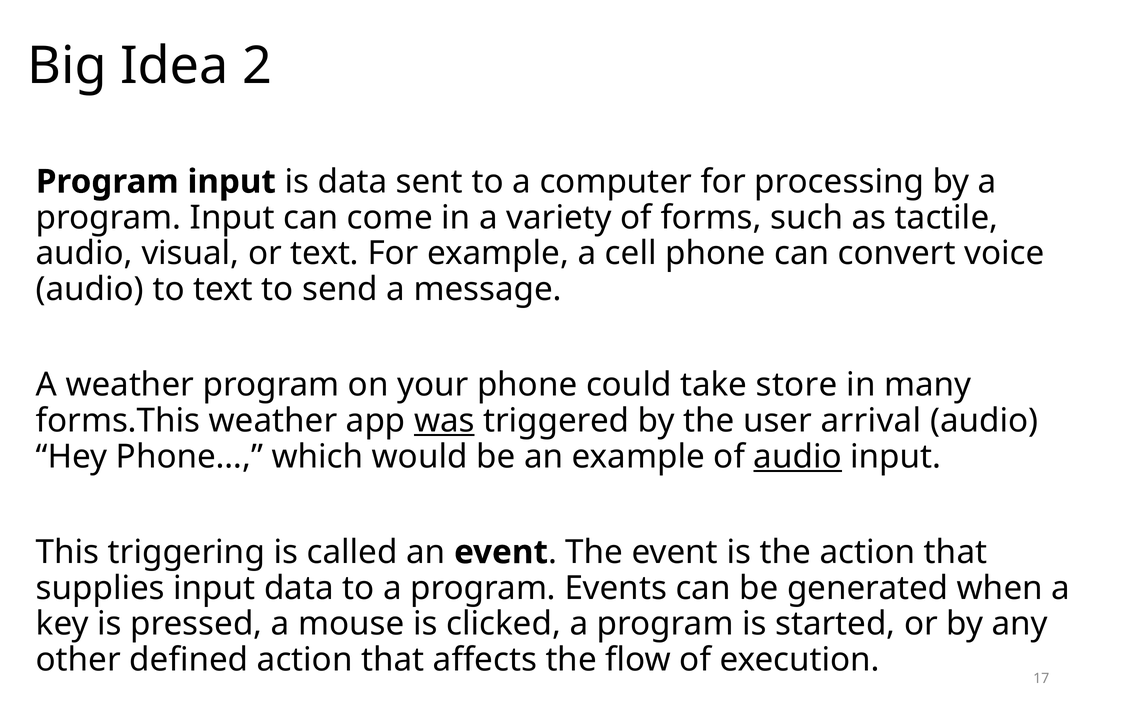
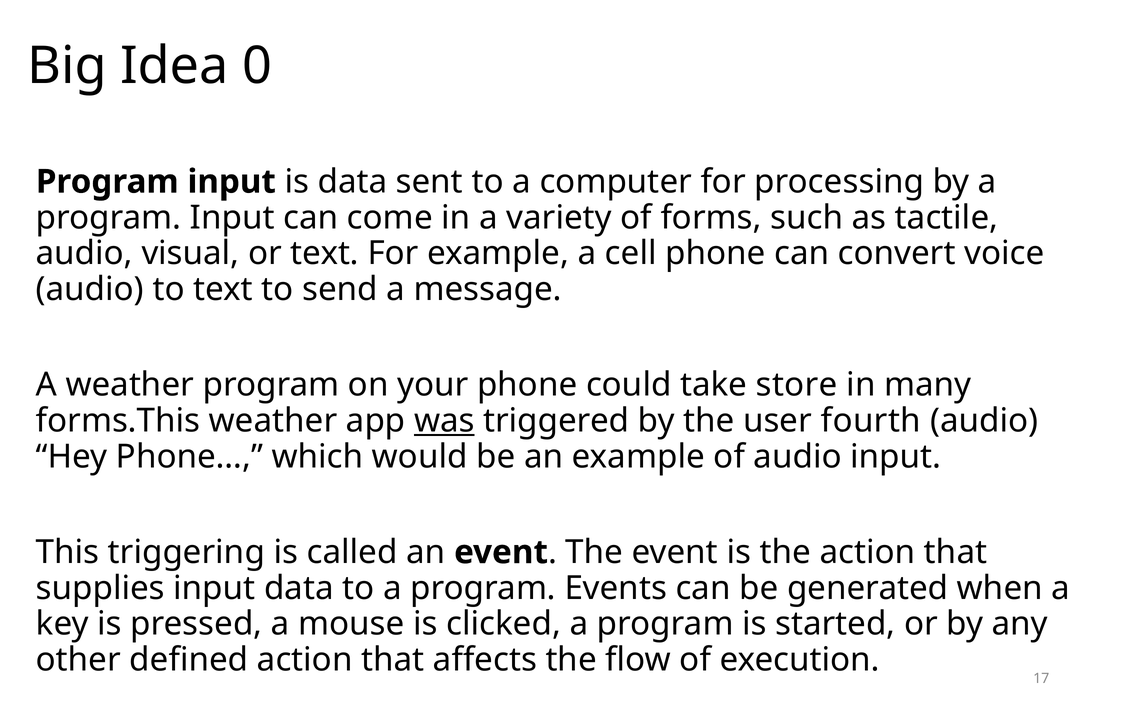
2: 2 -> 0 (257, 66)
arrival: arrival -> fourth (871, 421)
audio underline: present -> none (798, 457)
